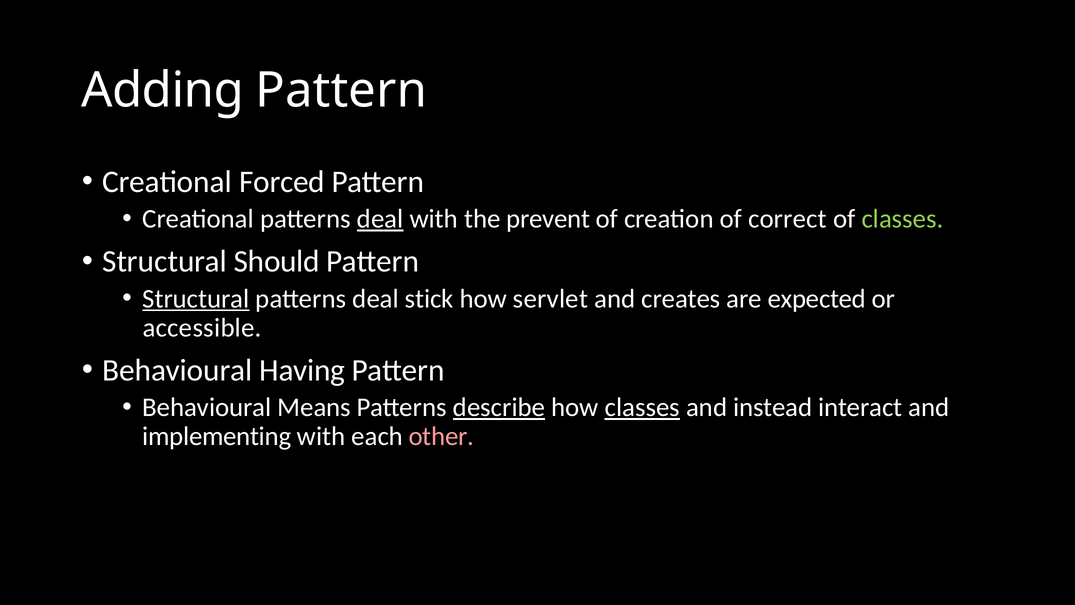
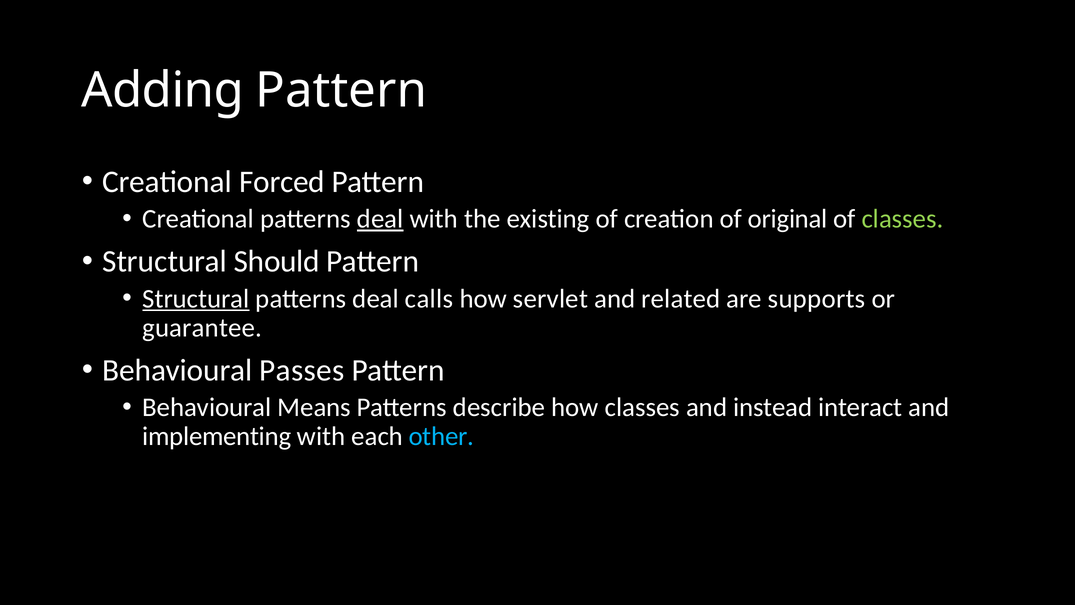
prevent: prevent -> existing (548, 219)
correct: correct -> original (788, 219)
stick: stick -> calls (429, 298)
creates: creates -> related (681, 298)
expected: expected -> supports (817, 298)
accessible: accessible -> guarantee (202, 327)
Having: Having -> Passes (302, 370)
describe underline: present -> none (499, 407)
classes underline: present -> none (642, 407)
other colour: pink -> light blue (441, 436)
